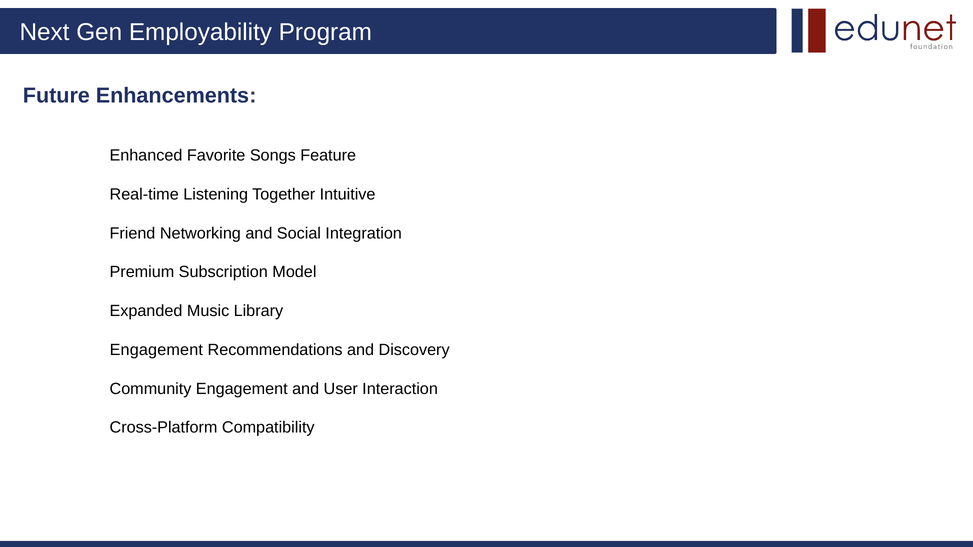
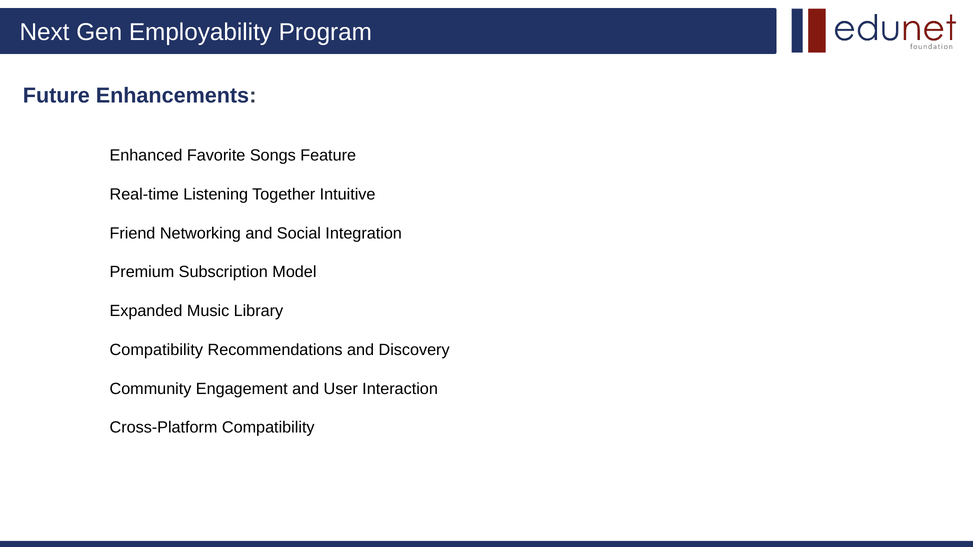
Engagement: Engagement -> Compatibility (156, 350)
